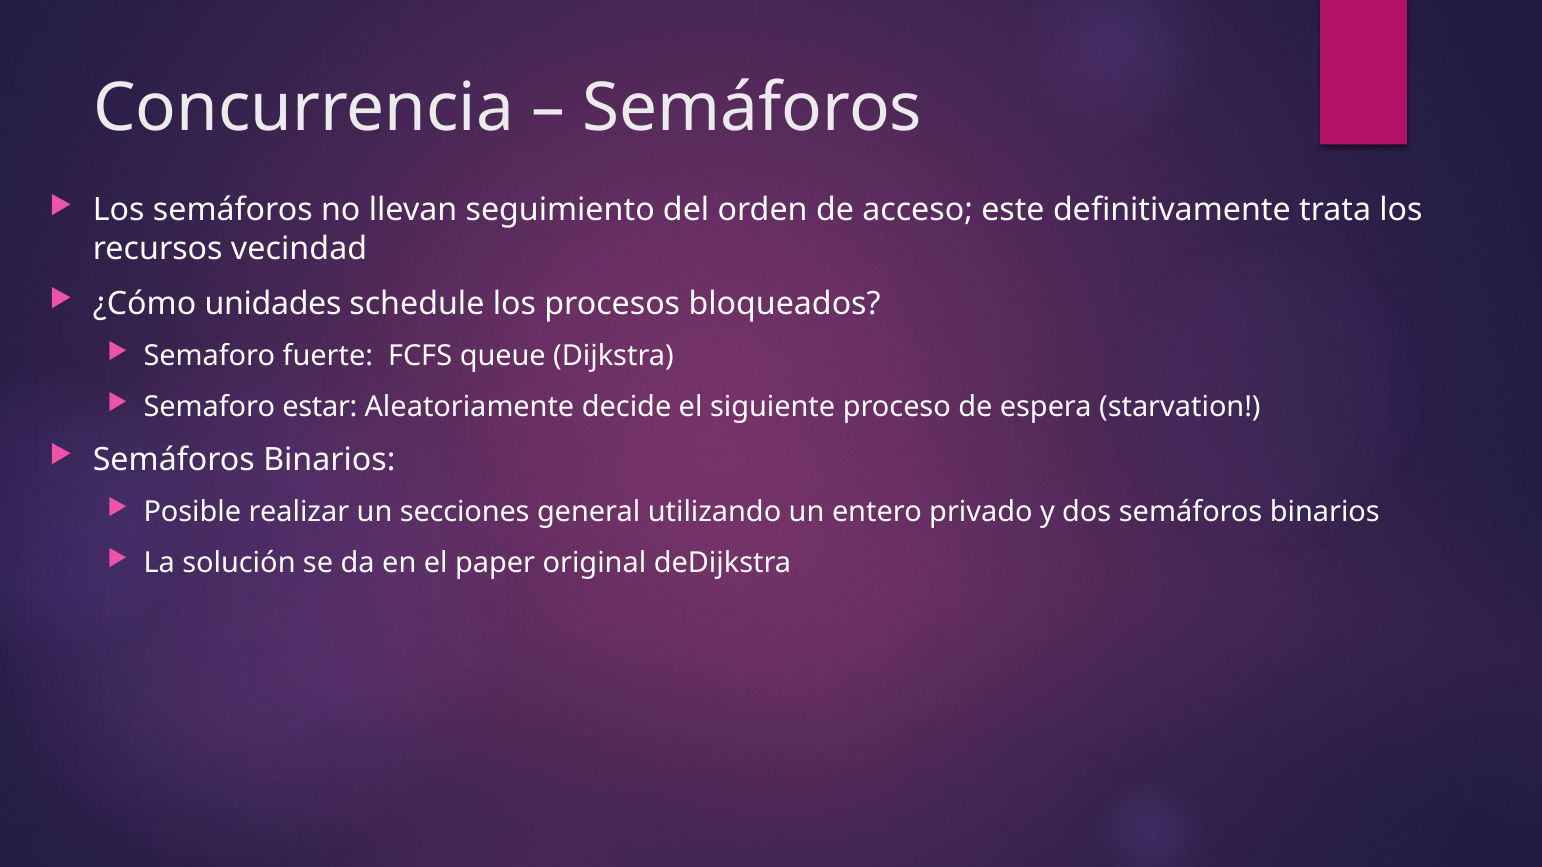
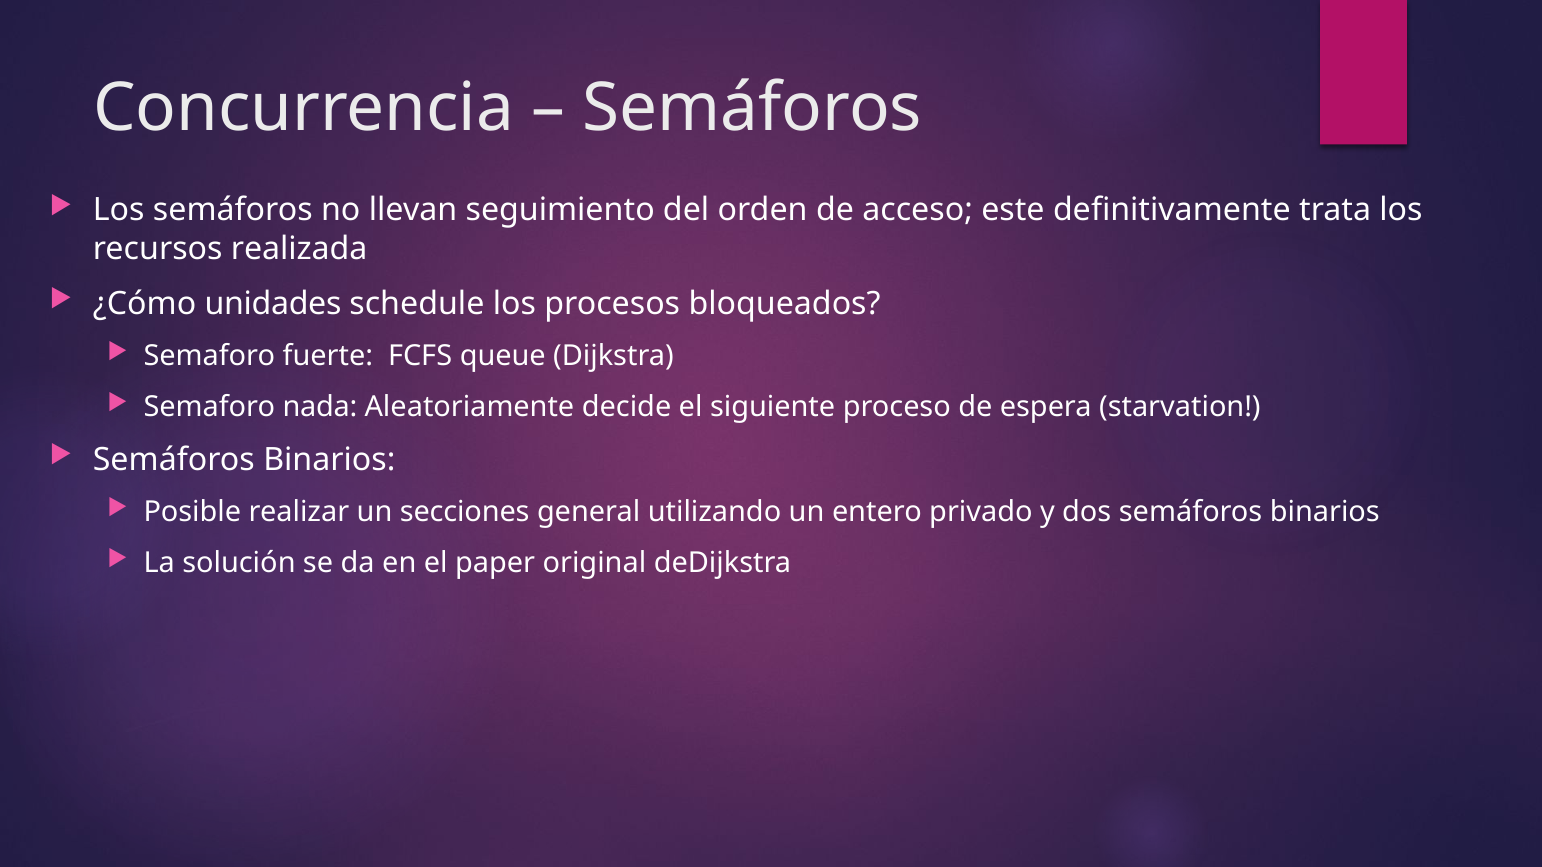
vecindad: vecindad -> realizada (299, 249)
estar: estar -> nada (320, 407)
